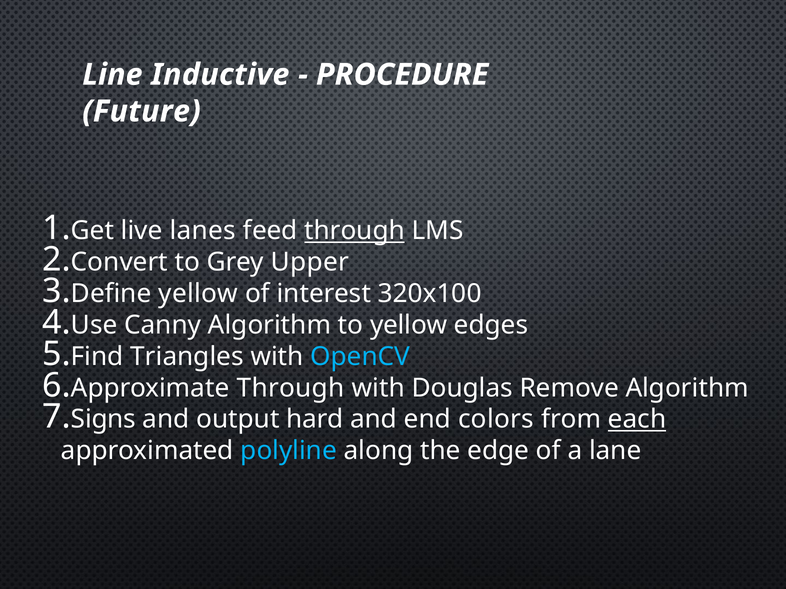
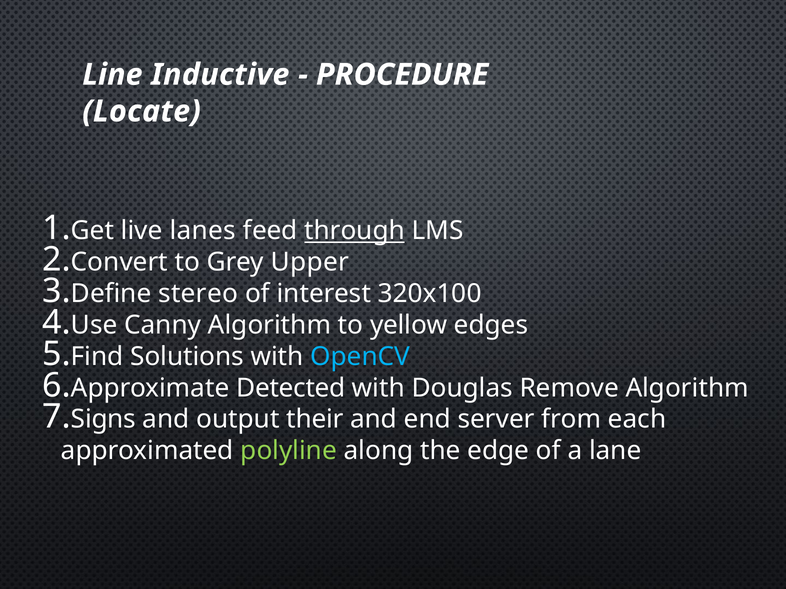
Future: Future -> Locate (142, 111)
Define yellow: yellow -> stereo (198, 294)
Triangles: Triangles -> Solutions (187, 357)
Approximate Through: Through -> Detected (291, 388)
hard: hard -> their (315, 420)
colors: colors -> server (496, 420)
each underline: present -> none (637, 420)
polyline colour: light blue -> light green (289, 451)
